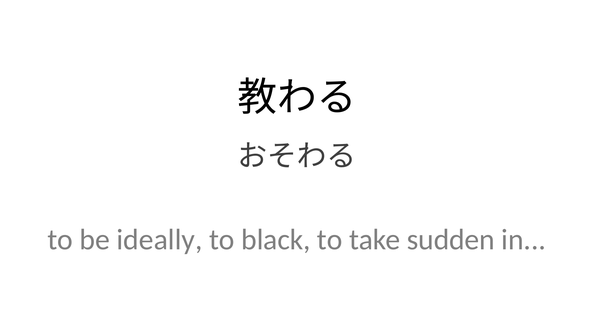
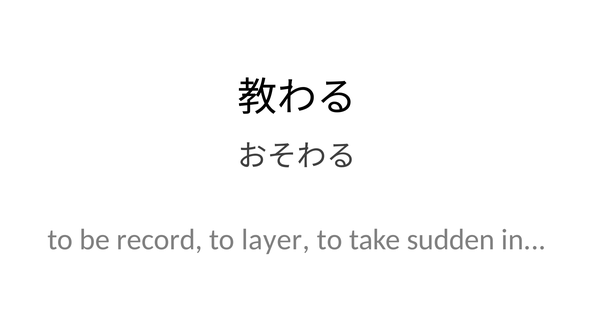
ideally: ideally -> record (160, 240)
black: black -> layer (276, 240)
